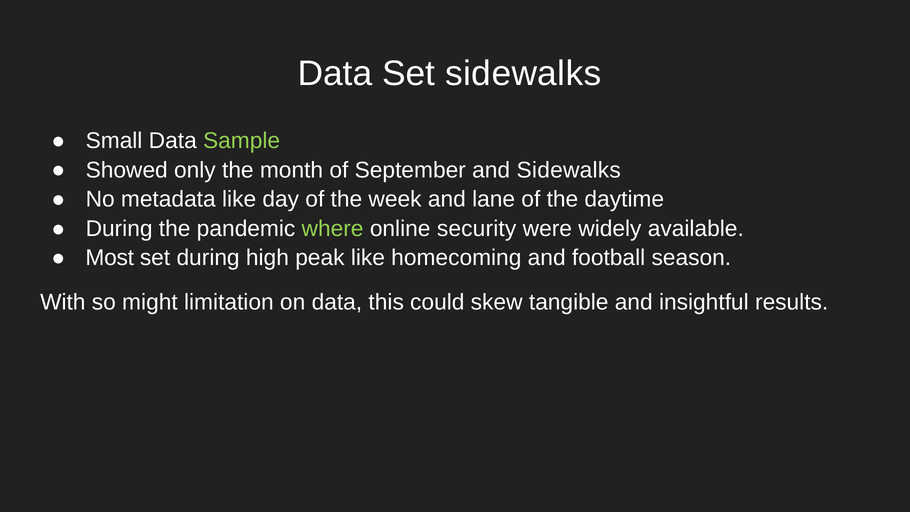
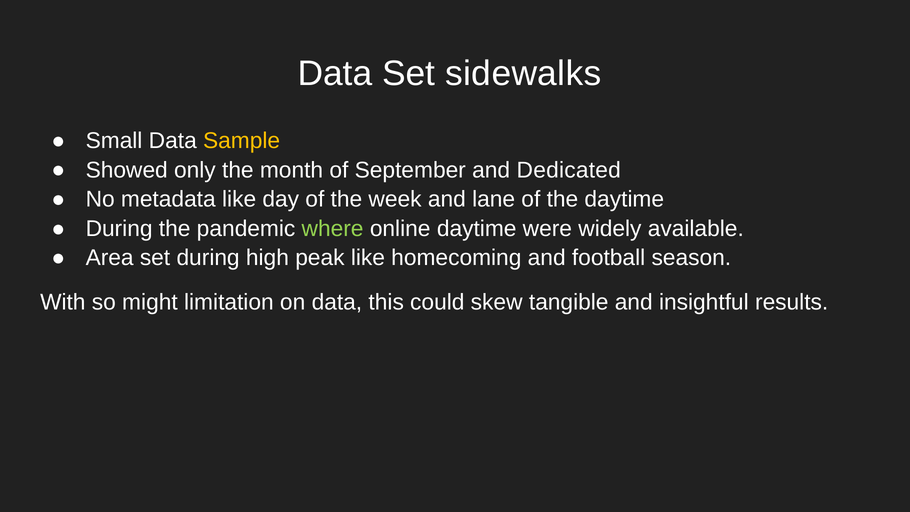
Sample colour: light green -> yellow (242, 141)
and Sidewalks: Sidewalks -> Dedicated (569, 170)
online security: security -> daytime (477, 229)
Most: Most -> Area (110, 258)
